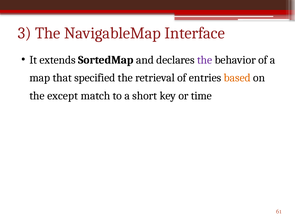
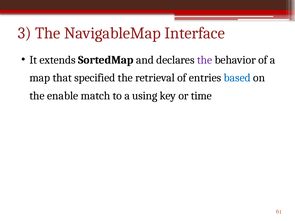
based colour: orange -> blue (237, 78)
except: except -> enable (63, 96)
short: short -> using (145, 96)
